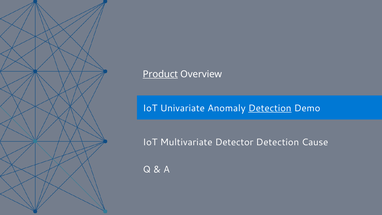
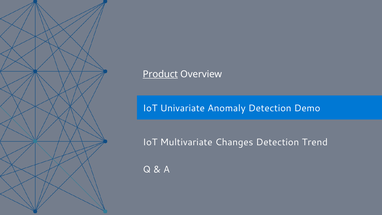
Detection underline: present -> none (270, 108)
Detector: Detector -> Changes (234, 142)
Cause: Cause -> Trend (315, 142)
